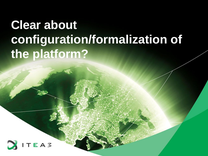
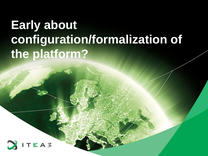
Clear: Clear -> Early (26, 25)
